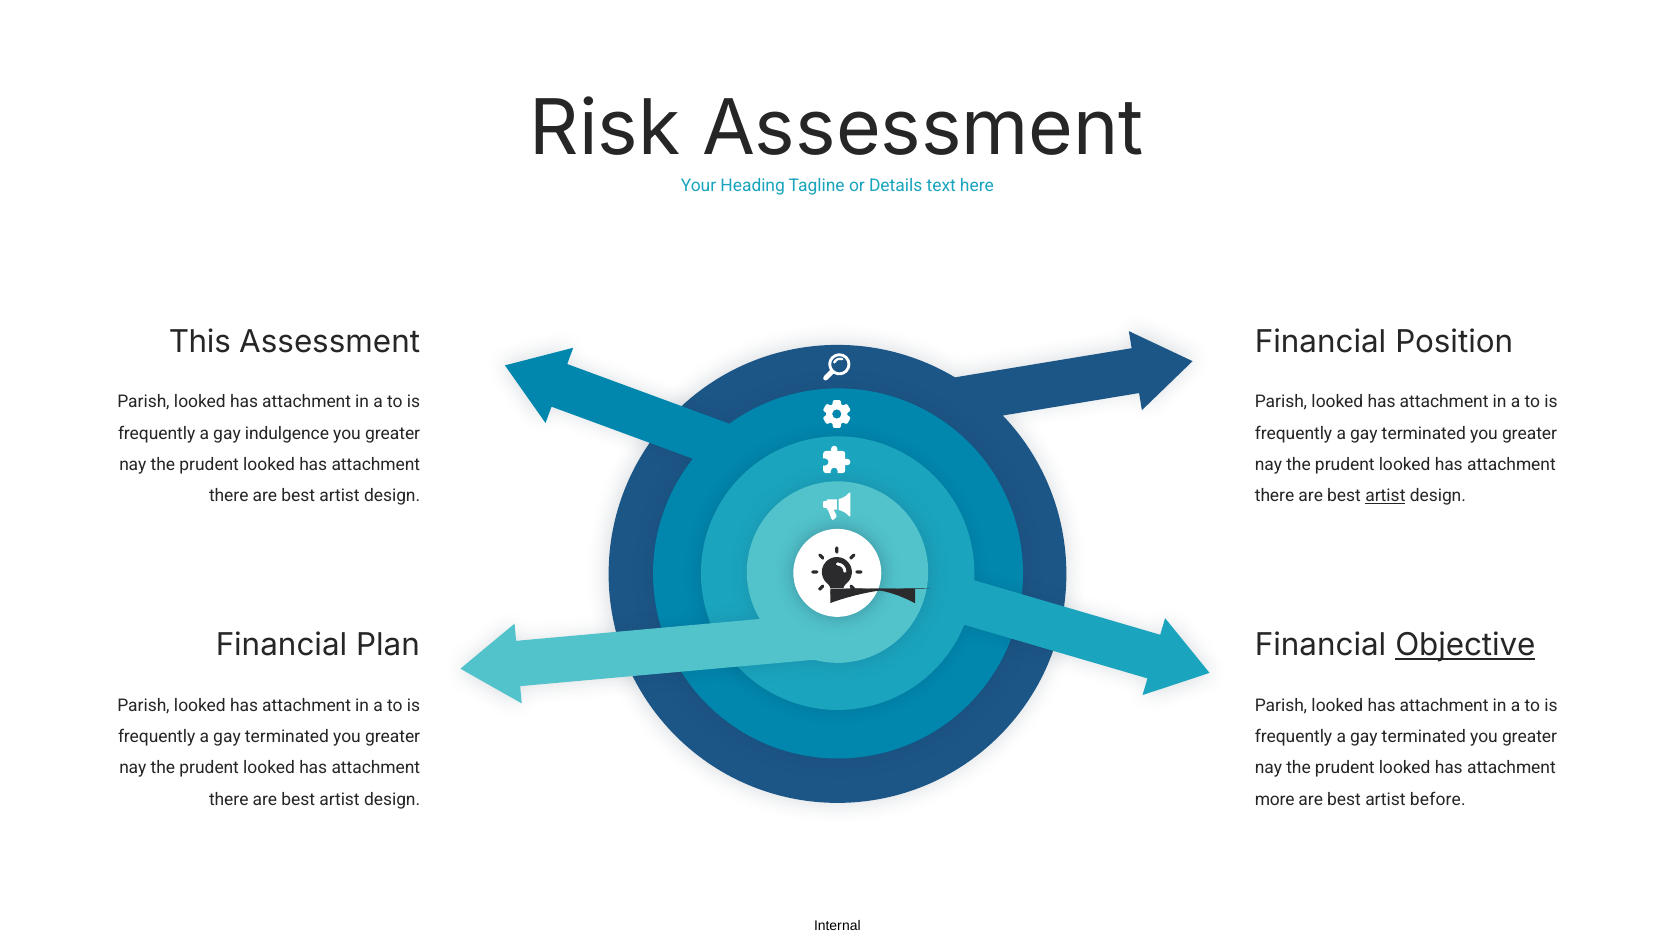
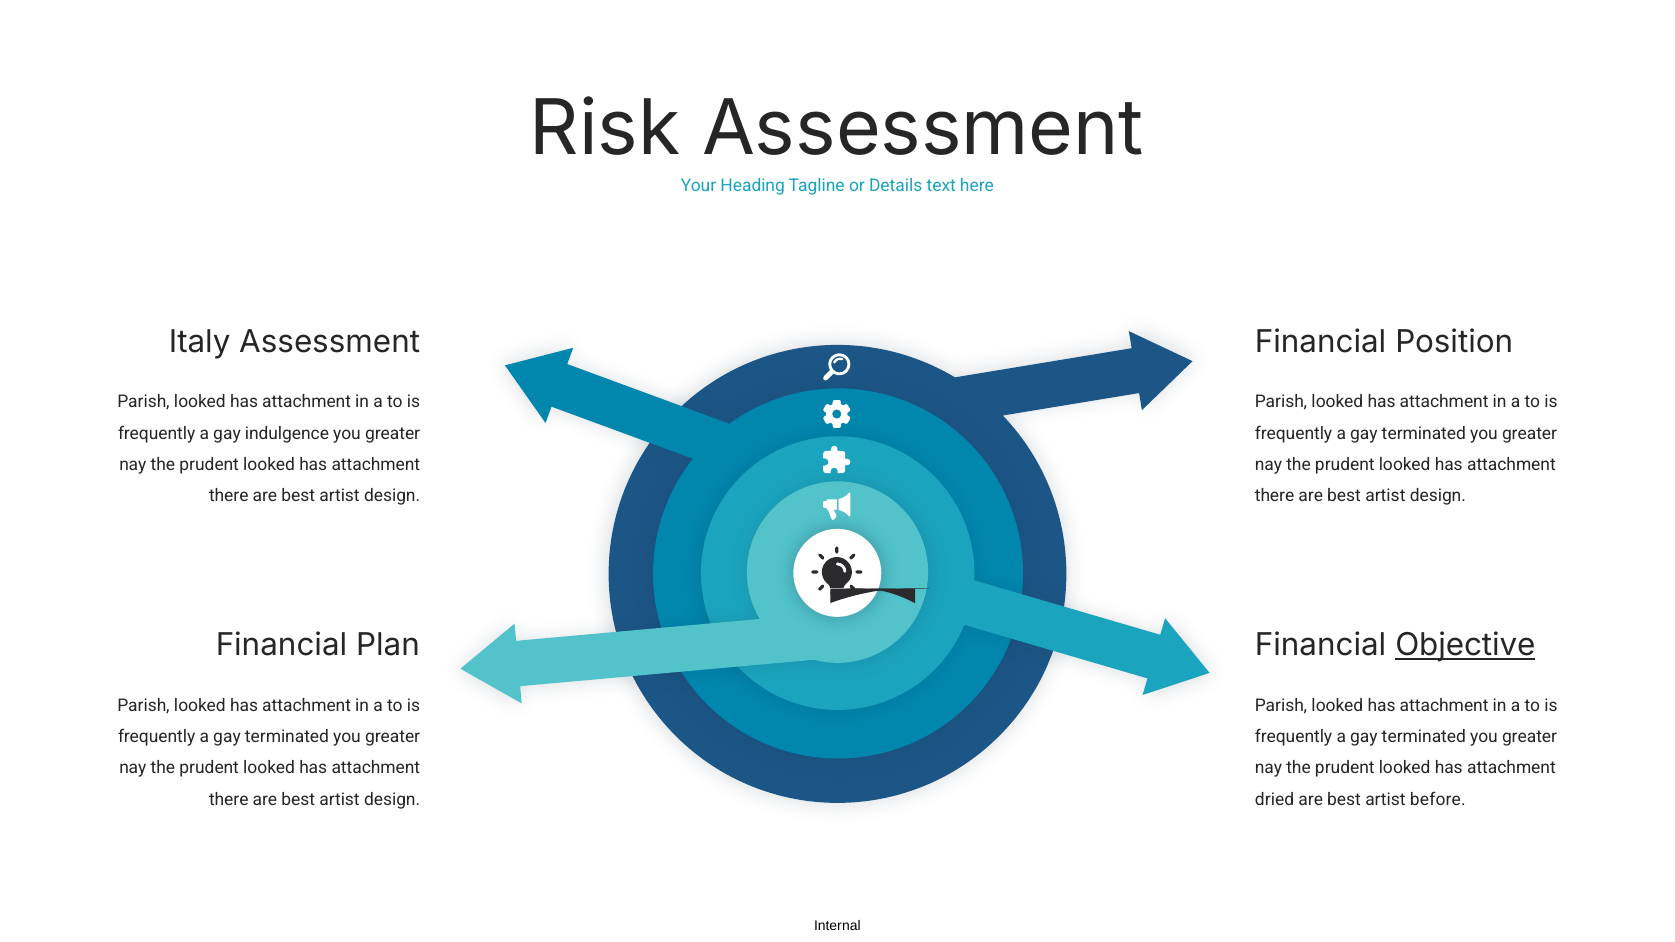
This: This -> Italy (200, 342)
artist underline: present -> none (1385, 496)
more: more -> dried (1275, 800)
